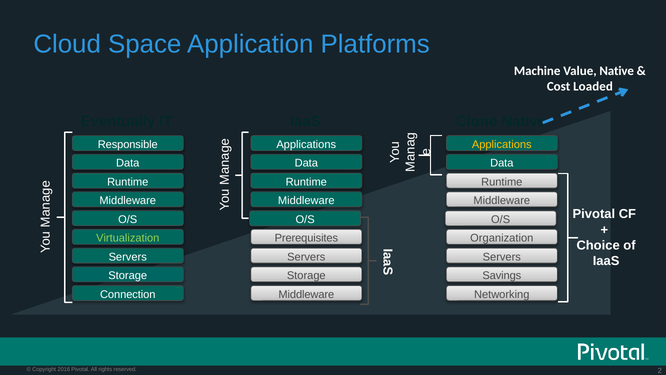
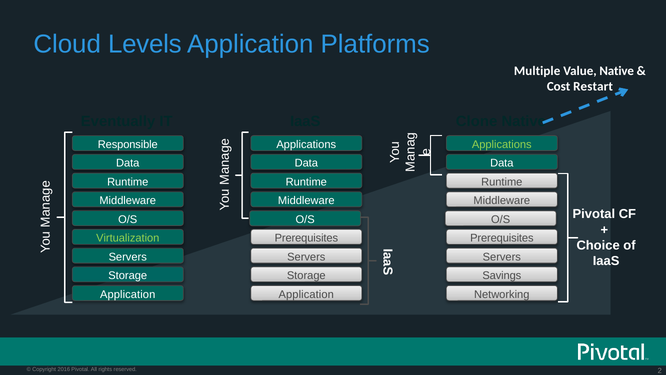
Space: Space -> Levels (145, 44)
Machine: Machine -> Multiple (537, 71)
Loaded: Loaded -> Restart (593, 86)
Applications colour: yellow -> light green (502, 144)
Organization: Organization -> Prerequisites (502, 238)
Connection: Connection -> Application (128, 294)
Middleware: Middleware -> Application (306, 294)
